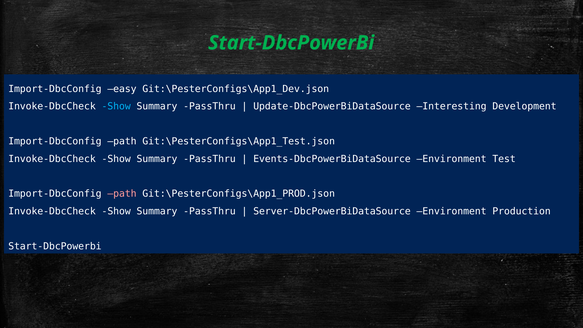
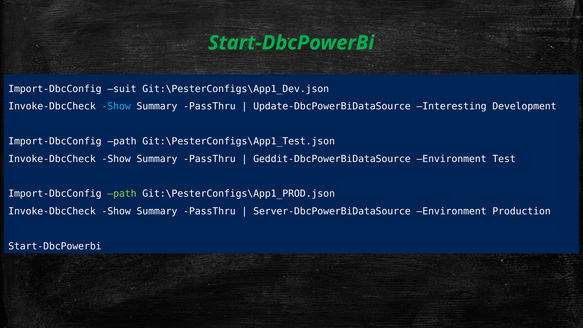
easy: easy -> suit (122, 89)
Events-DbcPowerBiDataSource: Events-DbcPowerBiDataSource -> Geddit-DbcPowerBiDataSource (332, 159)
path colour: pink -> light green (122, 194)
